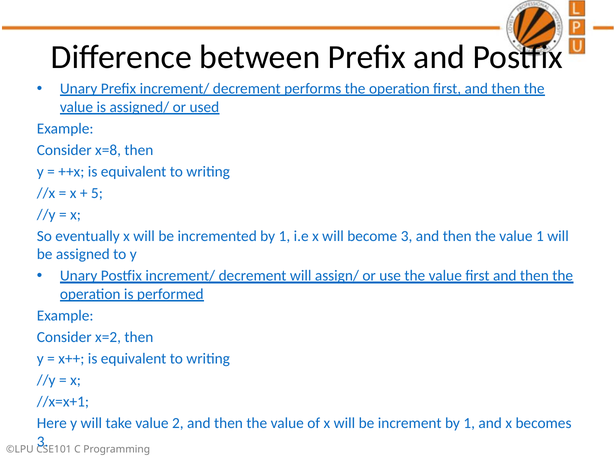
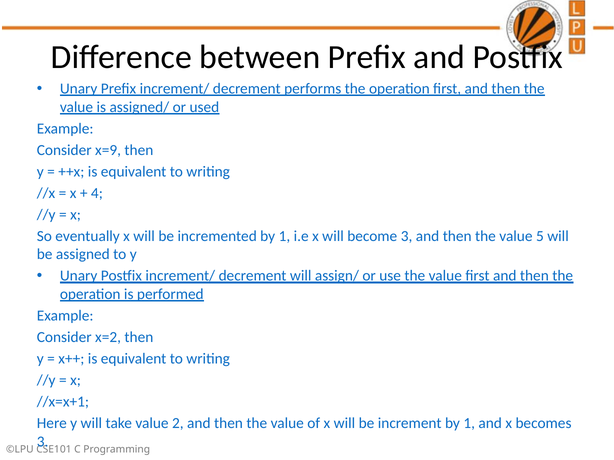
x=8: x=8 -> x=9 (108, 150)
5: 5 -> 4 (97, 193)
value 1: 1 -> 5 (540, 236)
